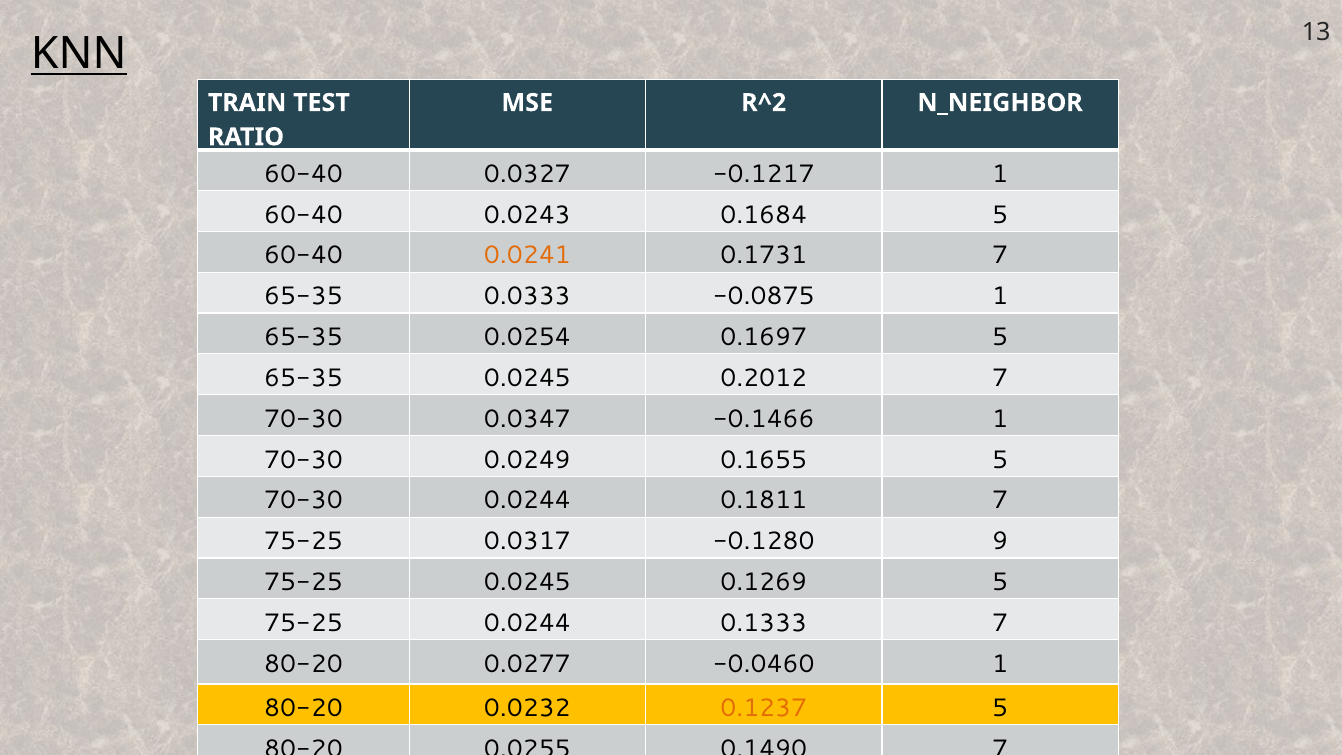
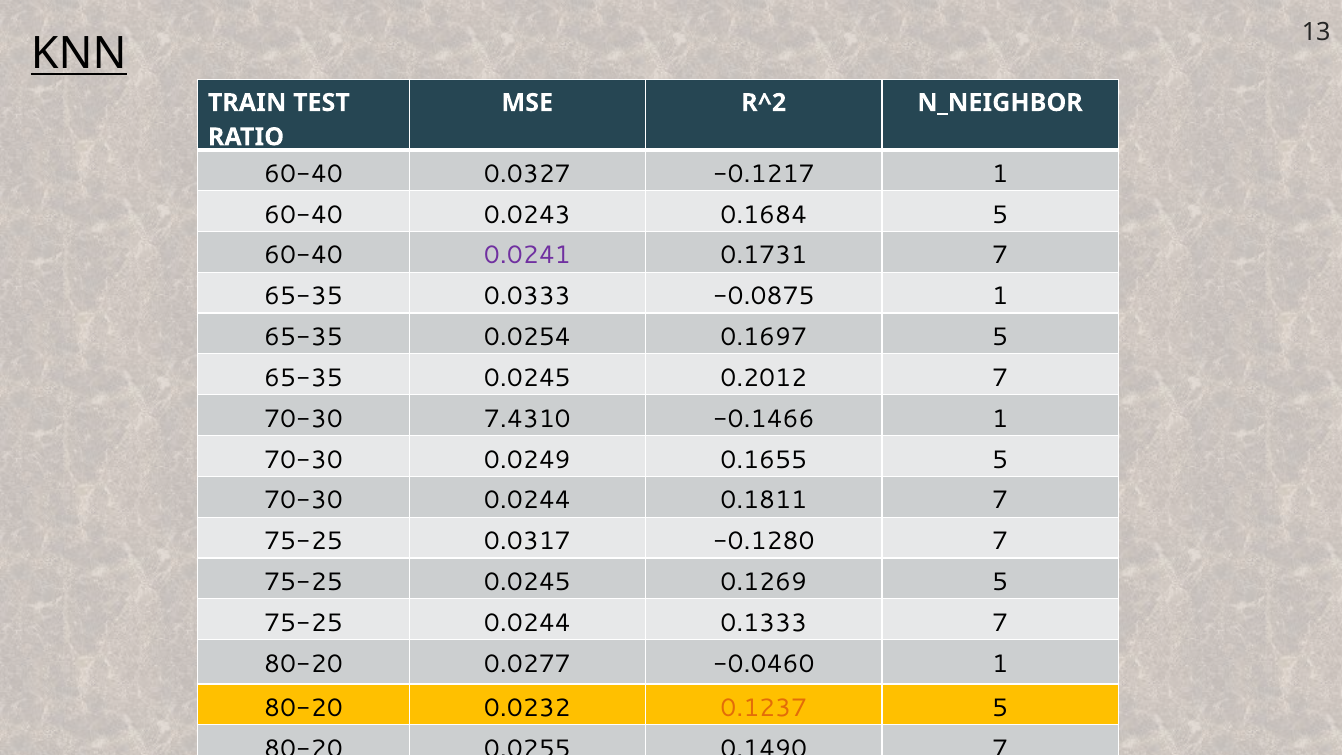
0.0241 colour: orange -> purple (527, 256)
0.0347: 0.0347 -> 7.4310 (527, 419)
-0.1280 9: 9 -> 7 (1000, 541)
